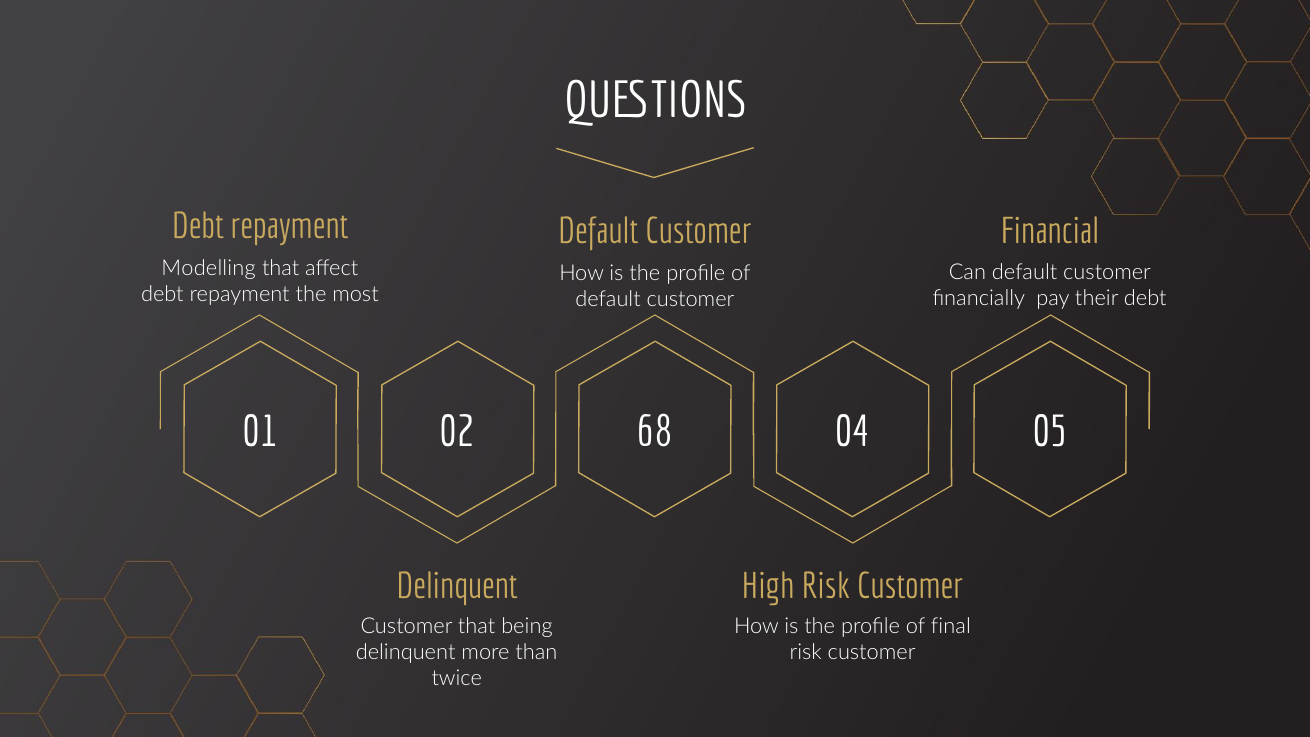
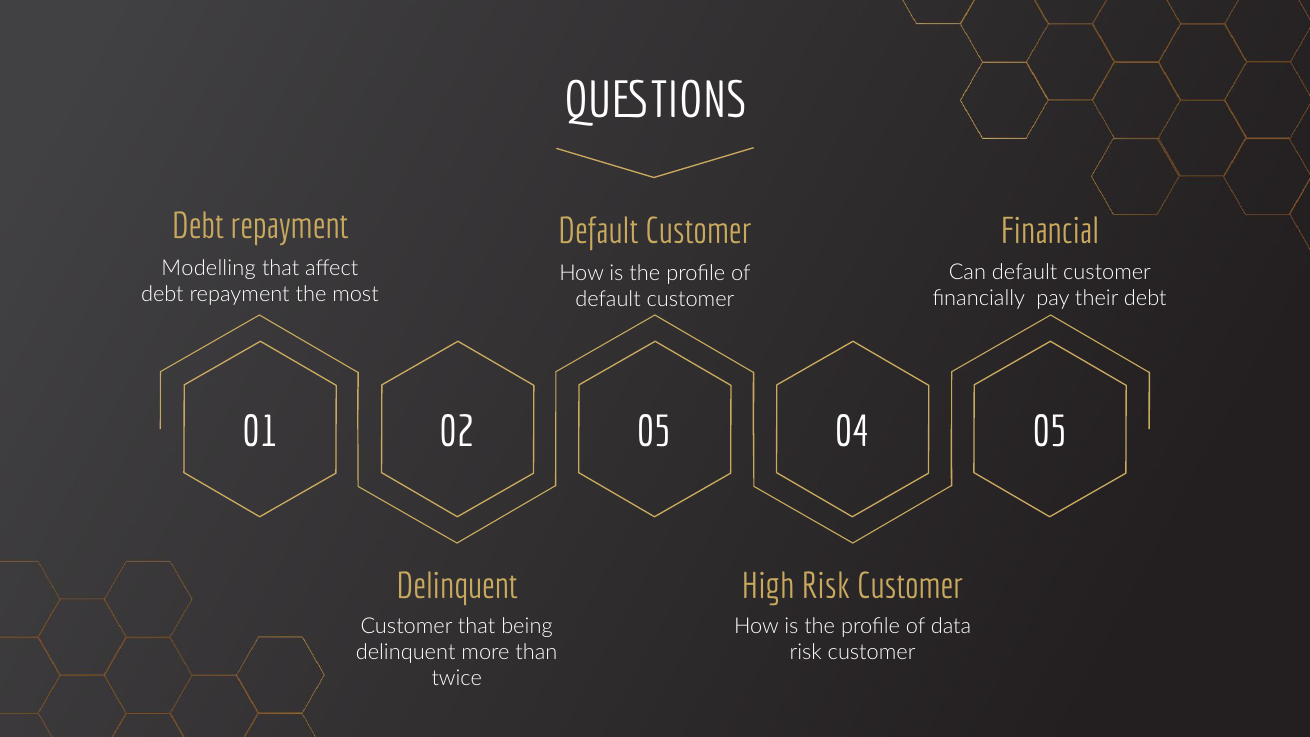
02 68: 68 -> 05 (654, 432)
final: final -> data (951, 626)
